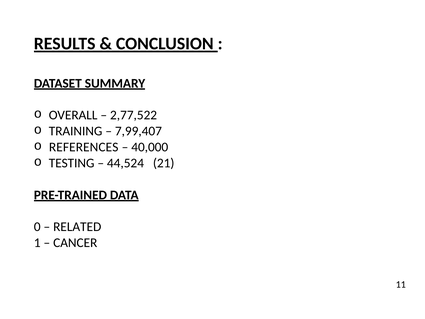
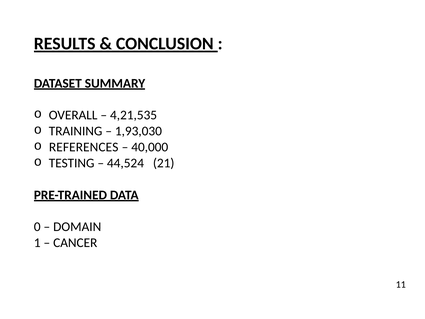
2,77,522: 2,77,522 -> 4,21,535 (134, 115)
7,99,407: 7,99,407 -> 1,93,030 (138, 131)
RELATED: RELATED -> DOMAIN (77, 227)
